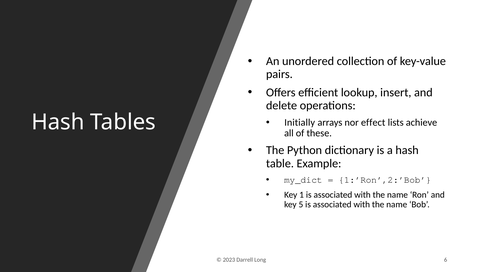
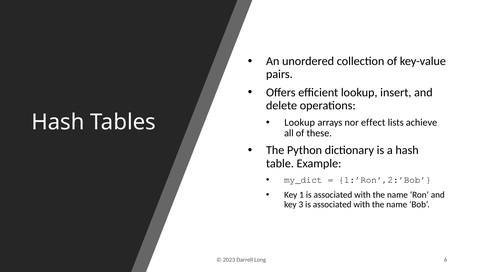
Initially: Initially -> Lookup (300, 123)
5: 5 -> 3 (301, 205)
